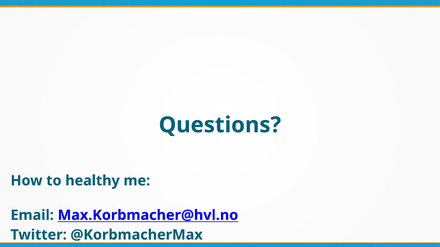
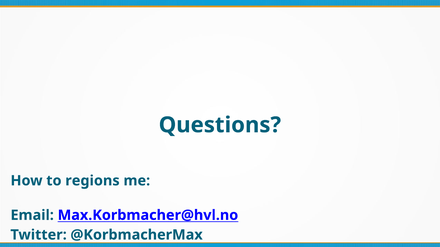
healthy: healthy -> regions (92, 181)
